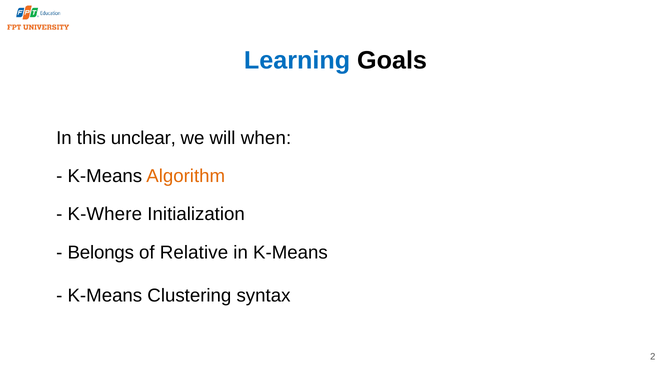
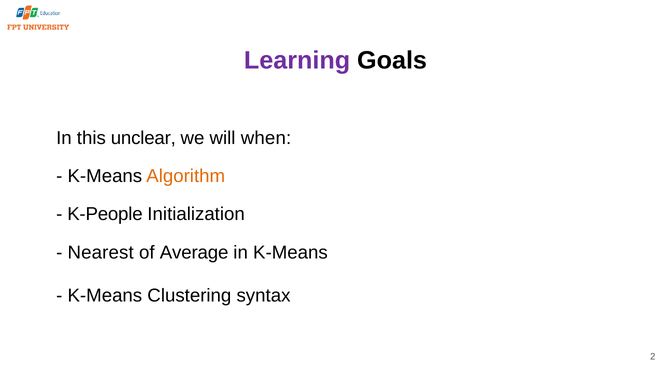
Learning colour: blue -> purple (297, 61)
K-Where: K-Where -> K-People (105, 215)
Belongs: Belongs -> Nearest (101, 253)
Relative: Relative -> Average (194, 253)
